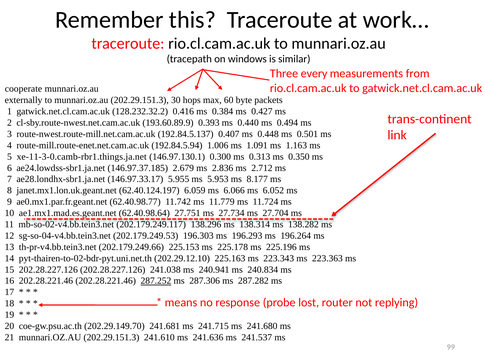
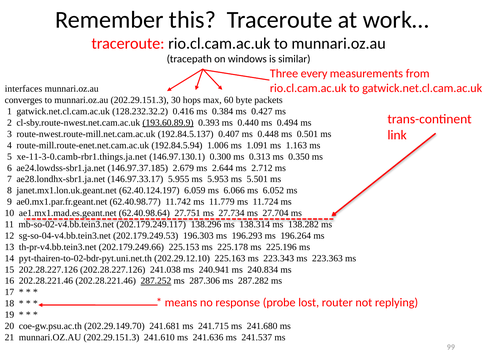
cooperate: cooperate -> interfaces (23, 89)
externally: externally -> converges (24, 100)
193.60.89.9 underline: none -> present (168, 123)
2.836: 2.836 -> 2.644 (223, 168)
8.177: 8.177 -> 5.501 (257, 179)
